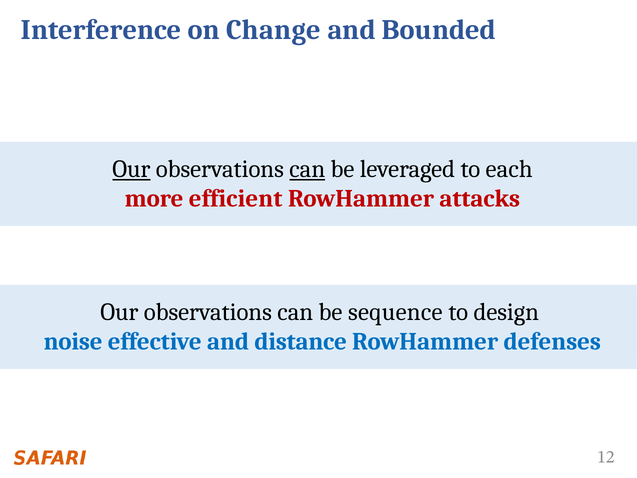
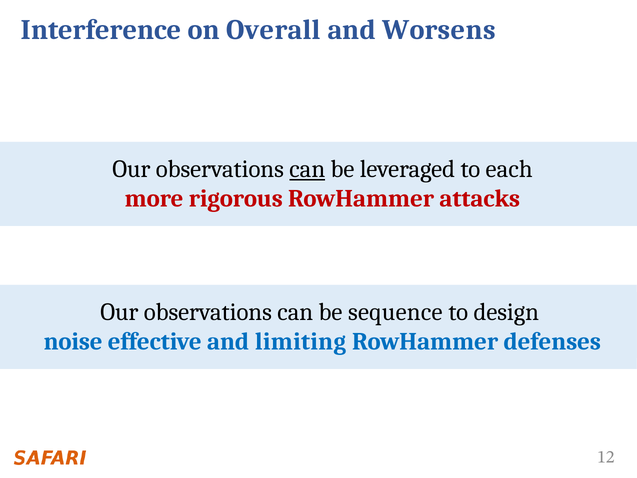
Change: Change -> Overall (273, 30)
Bounded: Bounded -> Worsens (439, 30)
Our underline: present -> none (131, 169)
efficient: efficient -> rigorous (236, 199)
distance: distance -> limiting (300, 341)
